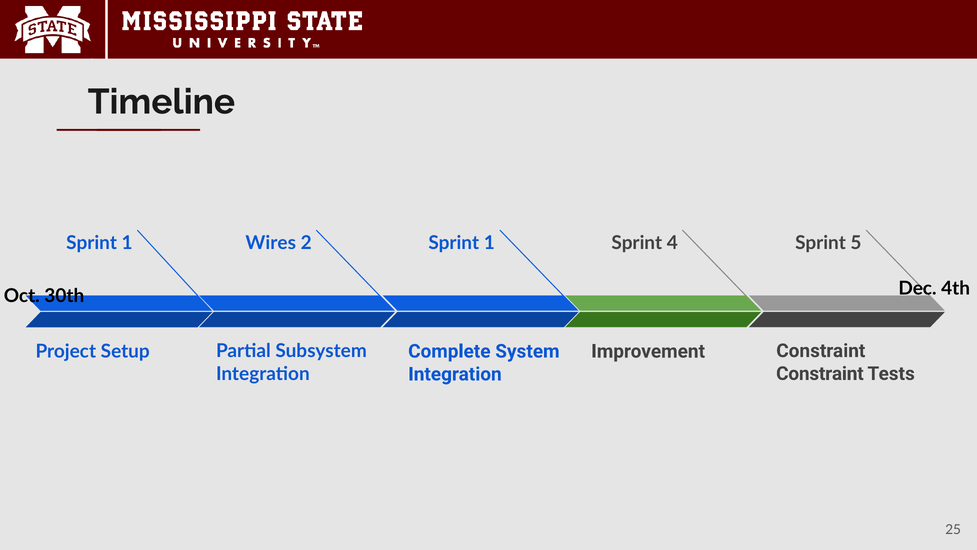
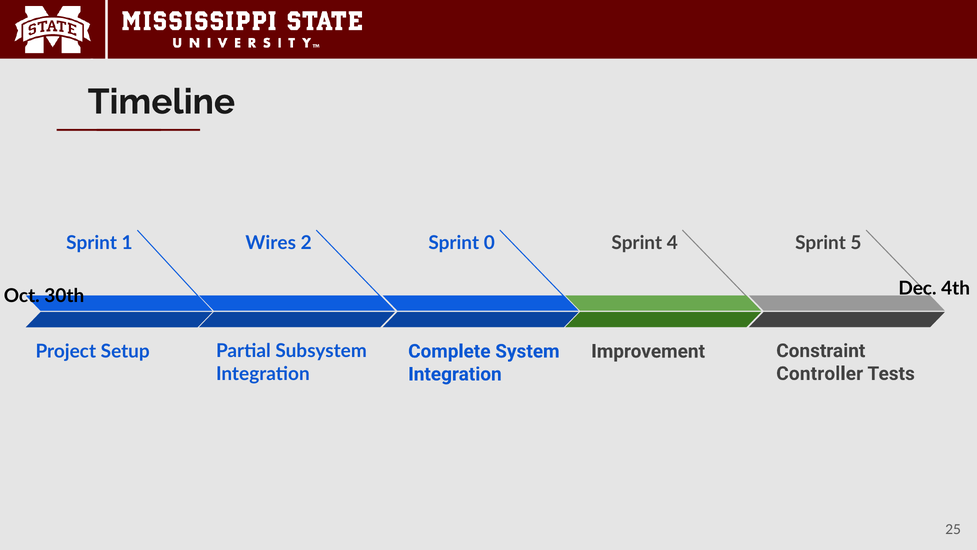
1: 1 -> 0 (489, 243)
Constraint: Constraint -> Controller (820, 373)
